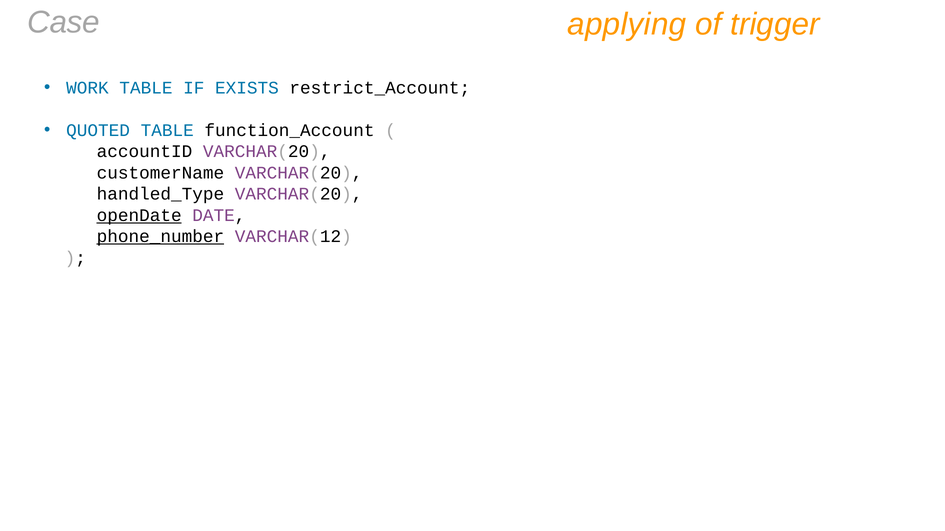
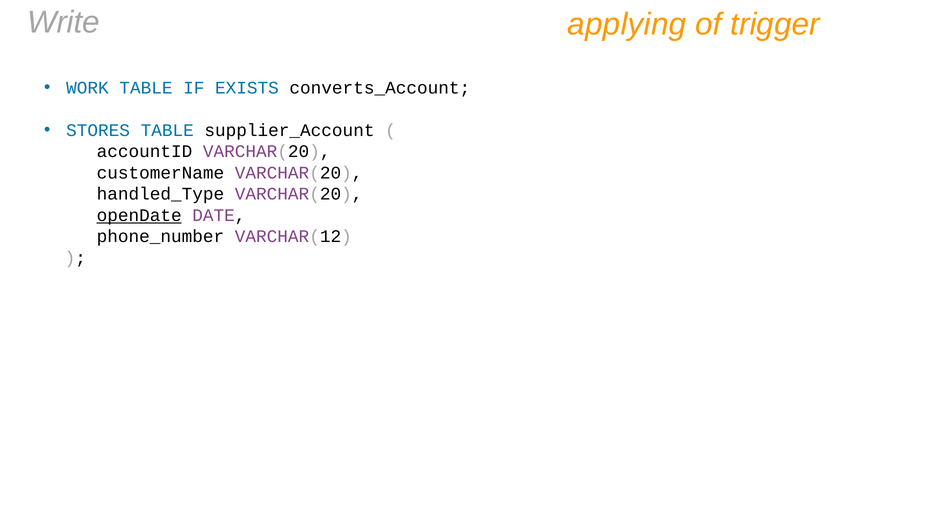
Case: Case -> Write (63, 22)
restrict_Account: restrict_Account -> converts_Account (380, 88)
QUOTED: QUOTED -> STORES (98, 130)
function_Account: function_Account -> supplier_Account (289, 130)
phone_number underline: present -> none (160, 237)
